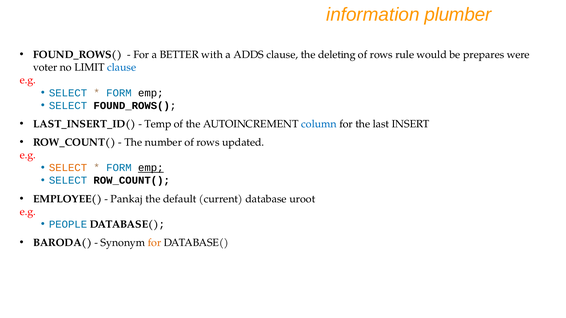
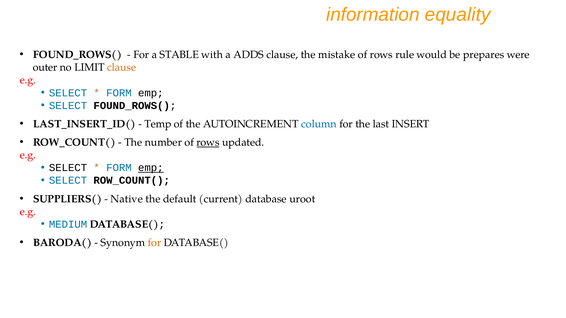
plumber: plumber -> equality (458, 15)
BETTER: BETTER -> STABLE (179, 55)
deleting: deleting -> mistake (337, 55)
voter: voter -> outer (45, 68)
clause colour: blue -> orange (122, 68)
rows underline: none -> present (208, 142)
SELECT colour: orange -> black (68, 168)
EMPLOYEE(: EMPLOYEE( -> SUPPLIERS( (67, 199)
Pankaj: Pankaj -> Native (127, 199)
PEOPLE: PEOPLE -> MEDIUM (68, 225)
